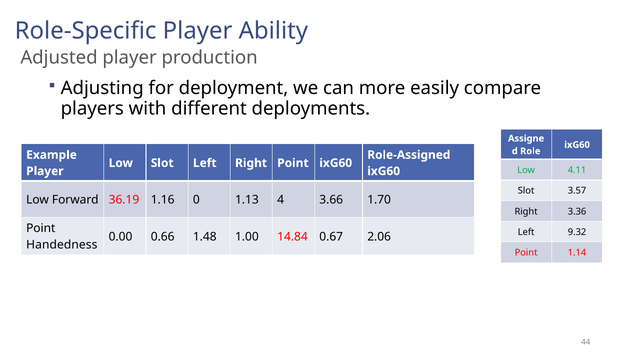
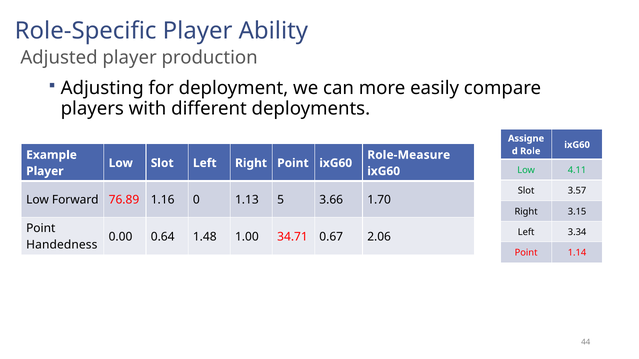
Role-Assigned: Role-Assigned -> Role-Measure (409, 155)
36.19: 36.19 -> 76.89 (124, 200)
4: 4 -> 5 (281, 200)
3.36: 3.36 -> 3.15 (577, 212)
9.32: 9.32 -> 3.34 (577, 232)
0.66: 0.66 -> 0.64 (163, 237)
14.84: 14.84 -> 34.71 (292, 237)
